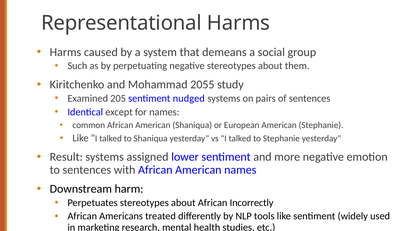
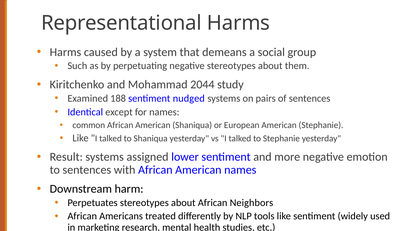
2055: 2055 -> 2044 (202, 85)
205: 205 -> 188 (118, 98)
Incorrectly: Incorrectly -> Neighbors (251, 202)
